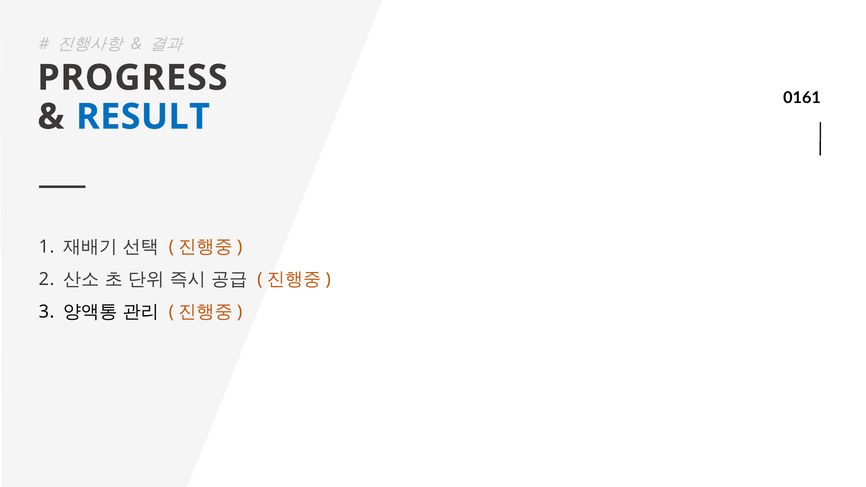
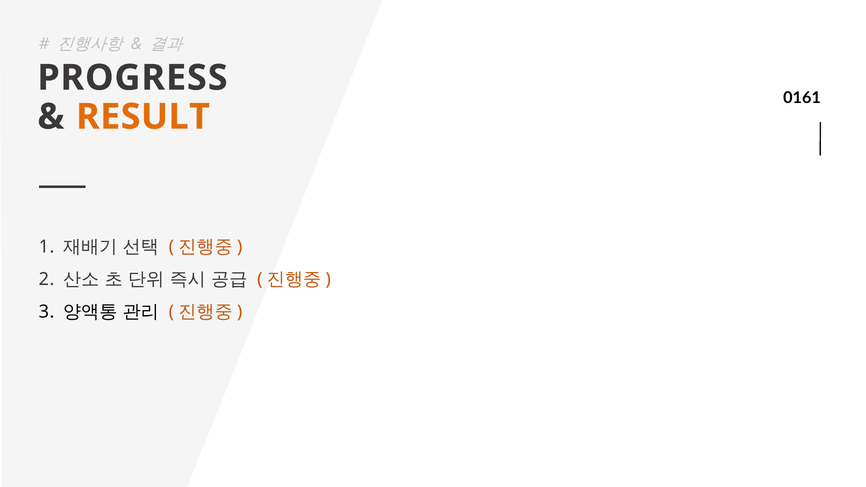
RESULT colour: blue -> orange (143, 117)
